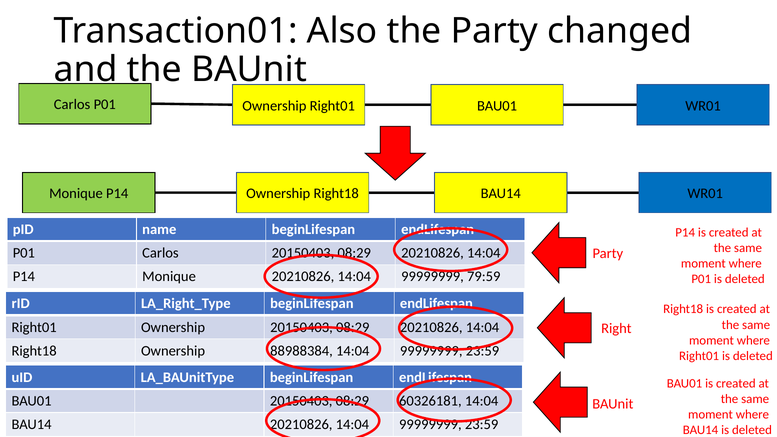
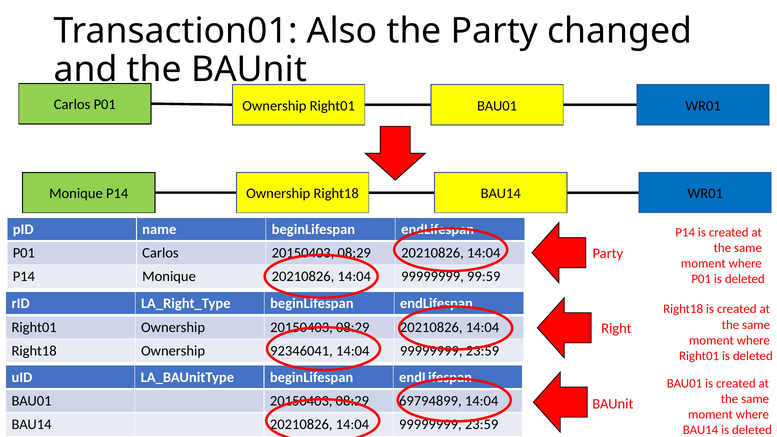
79:59: 79:59 -> 99:59 (484, 277)
88988384: 88988384 -> 92346041 (301, 351)
60326181: 60326181 -> 69794899 (430, 401)
